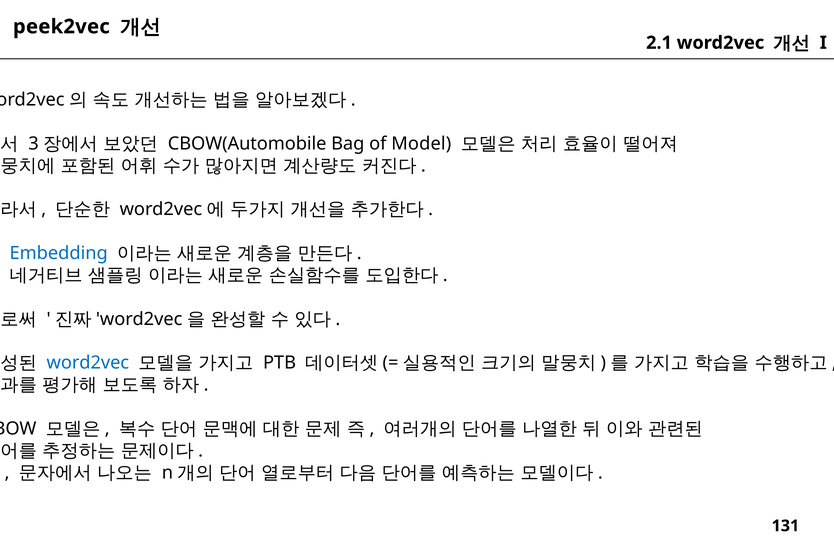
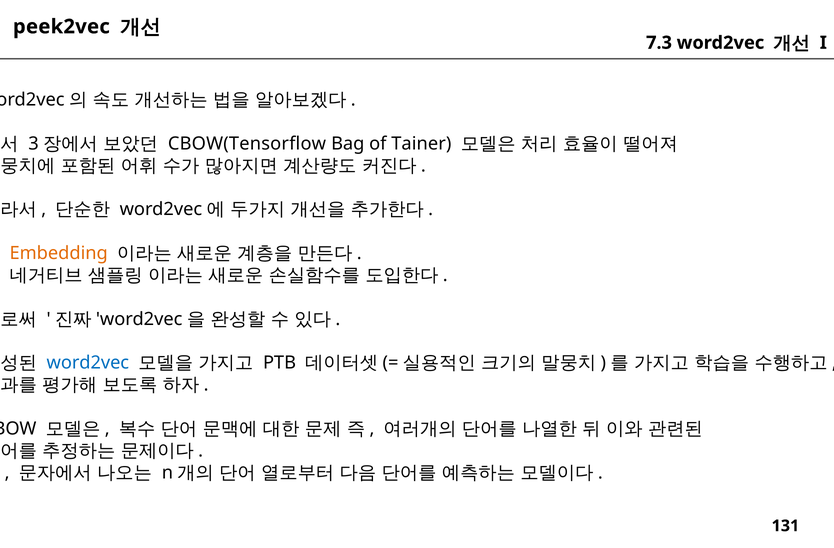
2.1: 2.1 -> 7.3 (659, 43)
CBOW(Automobile: CBOW(Automobile -> CBOW(Tensorflow (247, 144)
Model: Model -> Tainer (421, 144)
Embedding colour: blue -> orange (59, 253)
